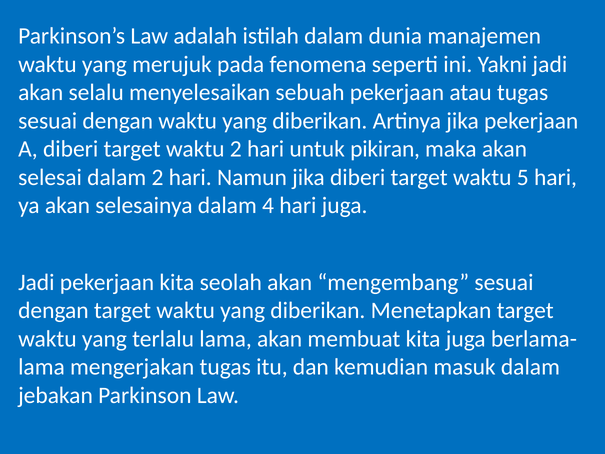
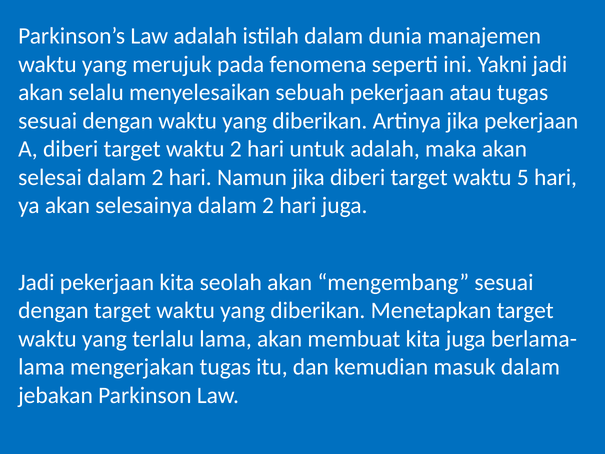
untuk pikiran: pikiran -> adalah (385, 149)
selesainya dalam 4: 4 -> 2 (268, 205)
